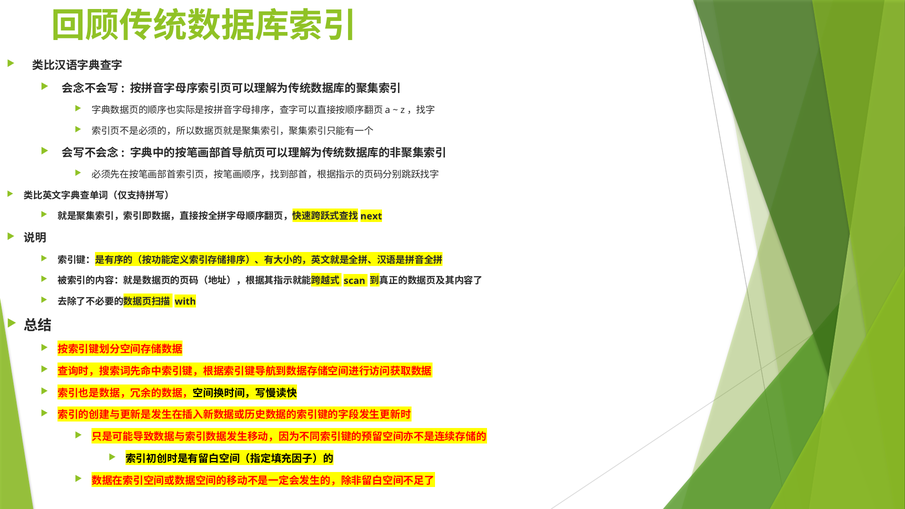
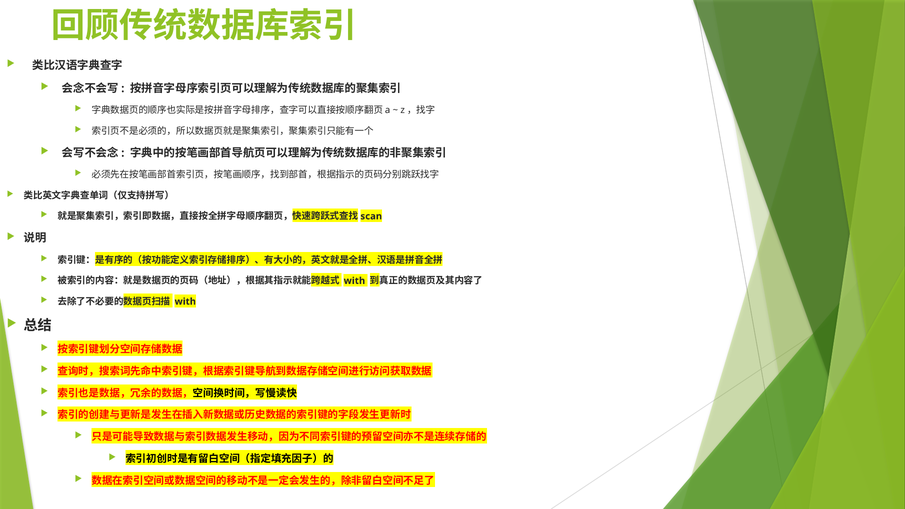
next: next -> scan (371, 216)
scan: scan -> with (354, 281)
